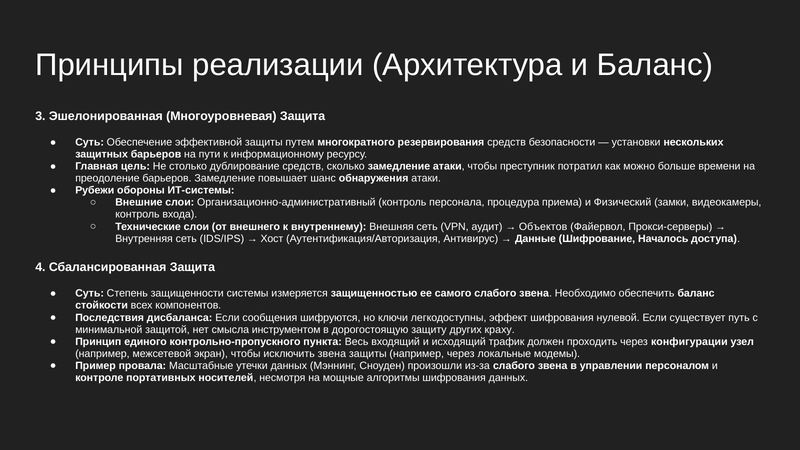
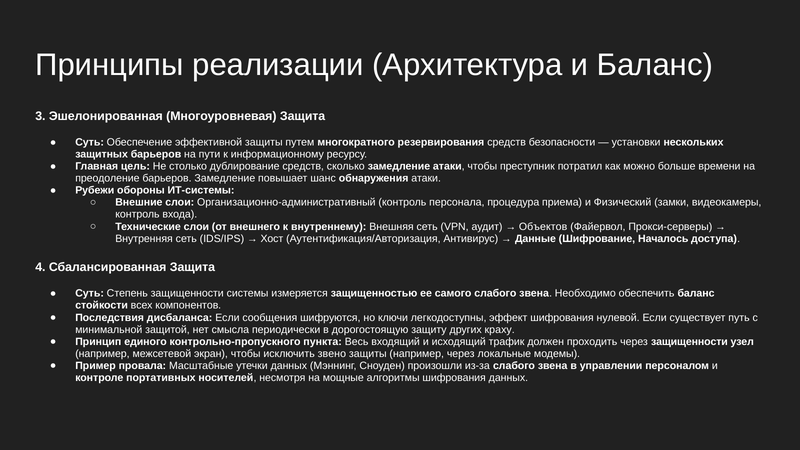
инструментом: инструментом -> периодически (286, 330)
через конфигурации: конфигурации -> защищенности (689, 342)
исключить звена: звена -> звено (332, 354)
